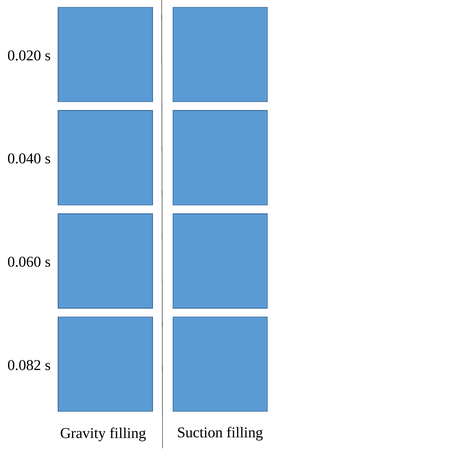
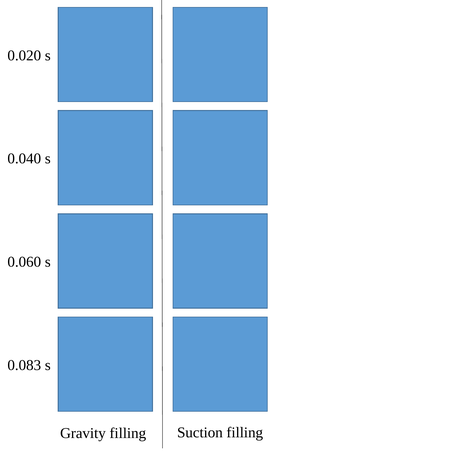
0.082: 0.082 -> 0.083 (24, 365)
